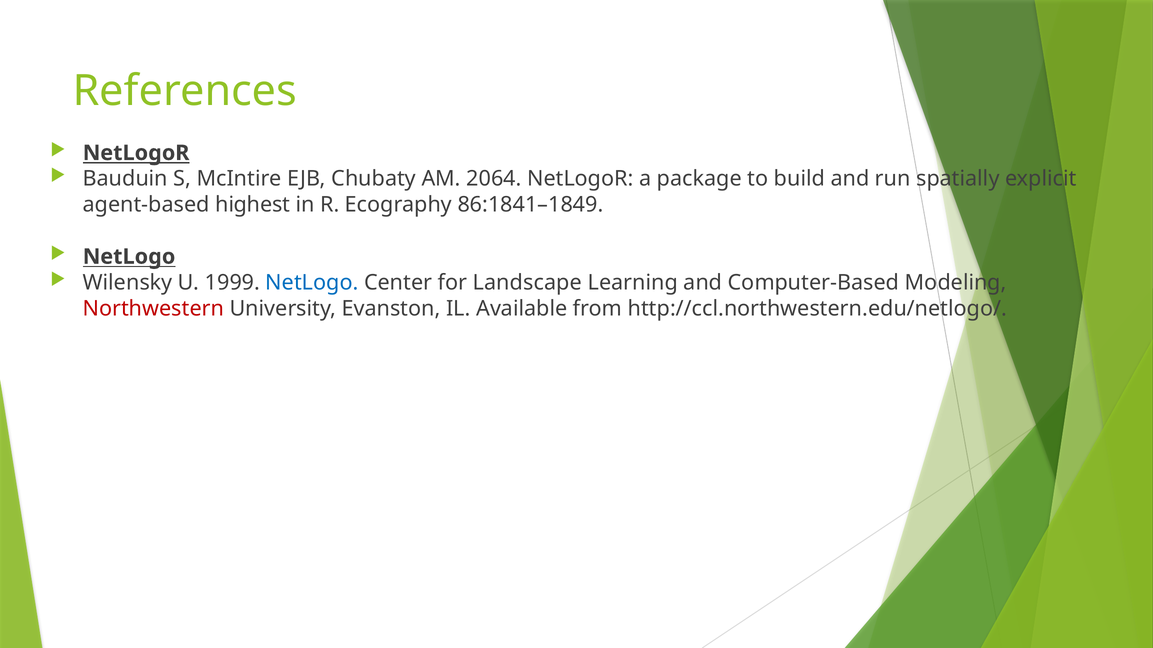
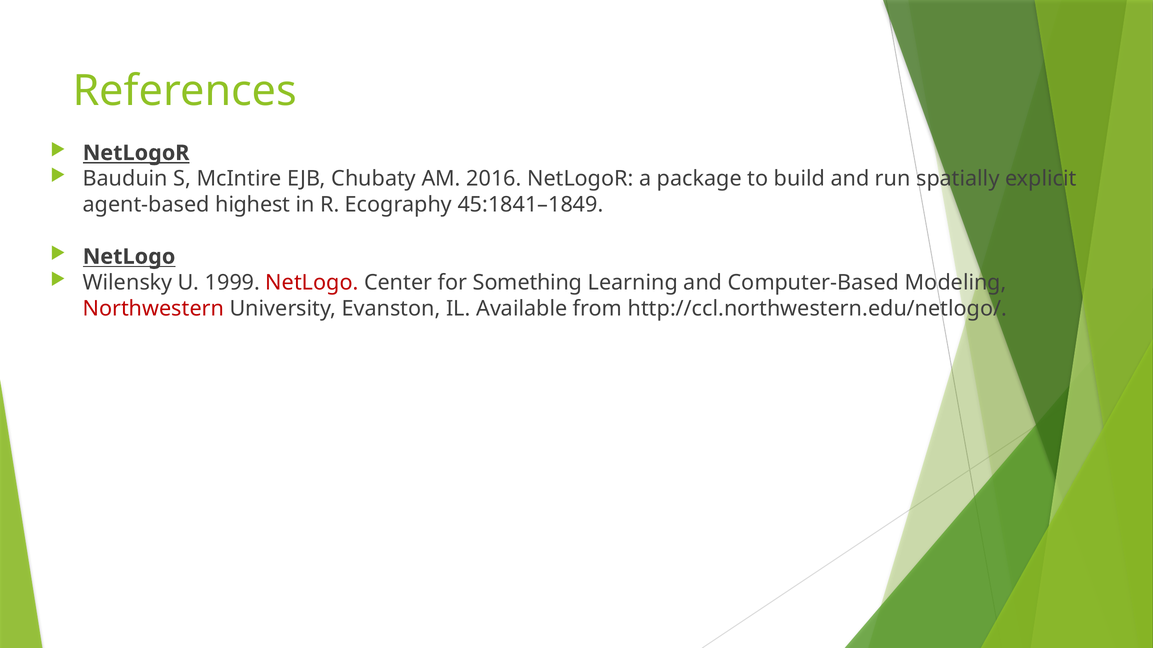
2064: 2064 -> 2016 (494, 179)
86:1841–1849: 86:1841–1849 -> 45:1841–1849 (530, 205)
NetLogo colour: blue -> red (312, 283)
Landscape: Landscape -> Something (528, 283)
